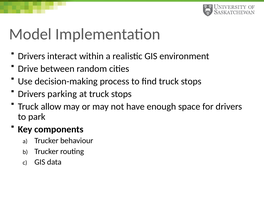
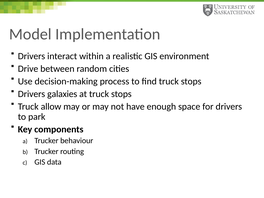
parking: parking -> galaxies (62, 94)
